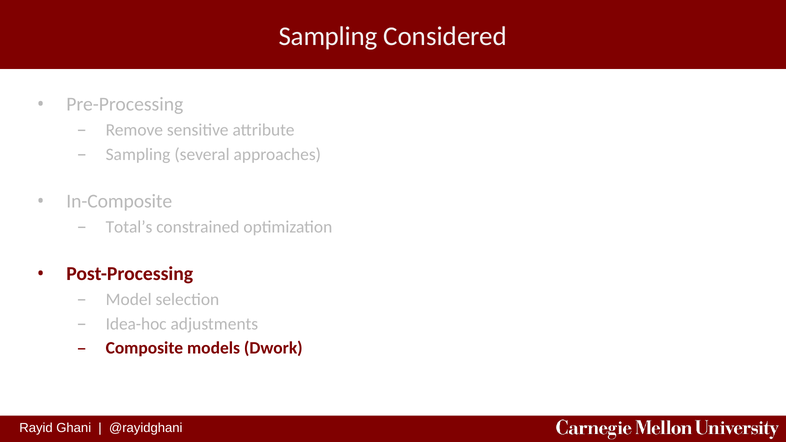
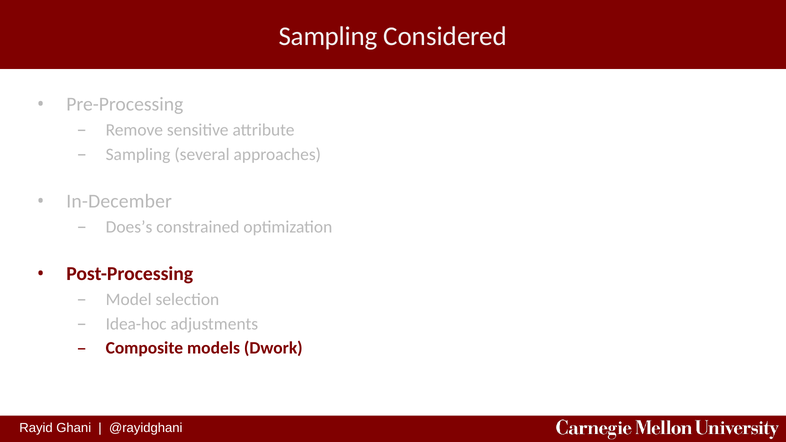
In-Composite: In-Composite -> In-December (119, 201)
Total’s: Total’s -> Does’s (129, 227)
